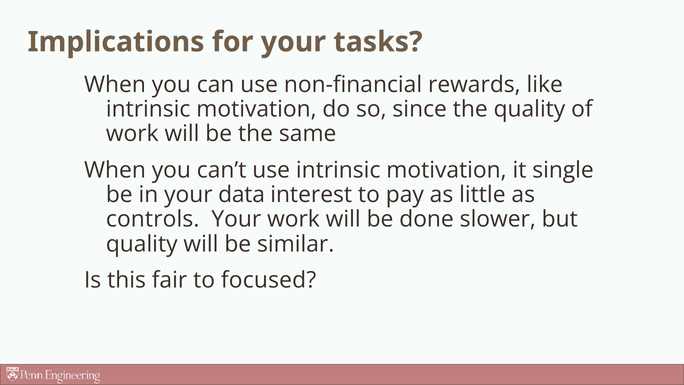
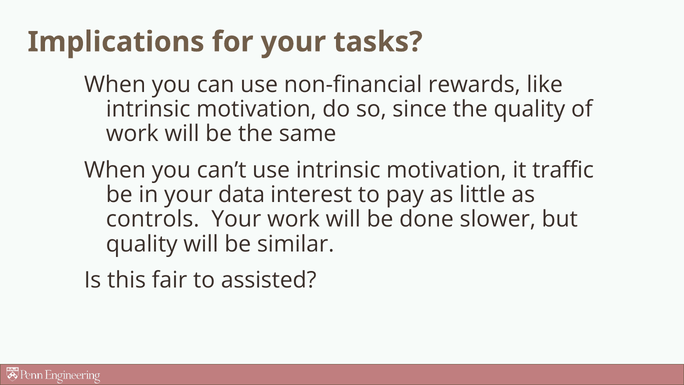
single: single -> traffic (563, 170)
focused: focused -> assisted (269, 280)
